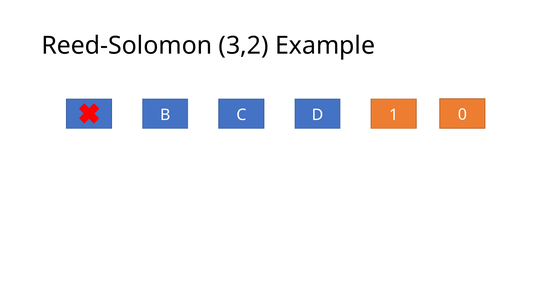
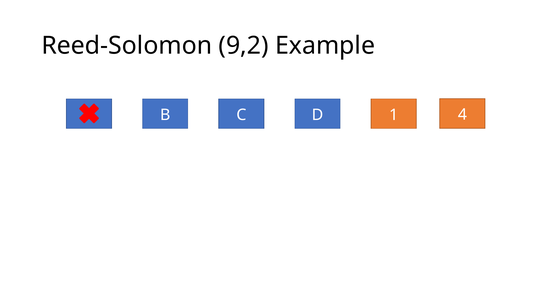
3,2: 3,2 -> 9,2 (244, 46)
0: 0 -> 4 (462, 114)
